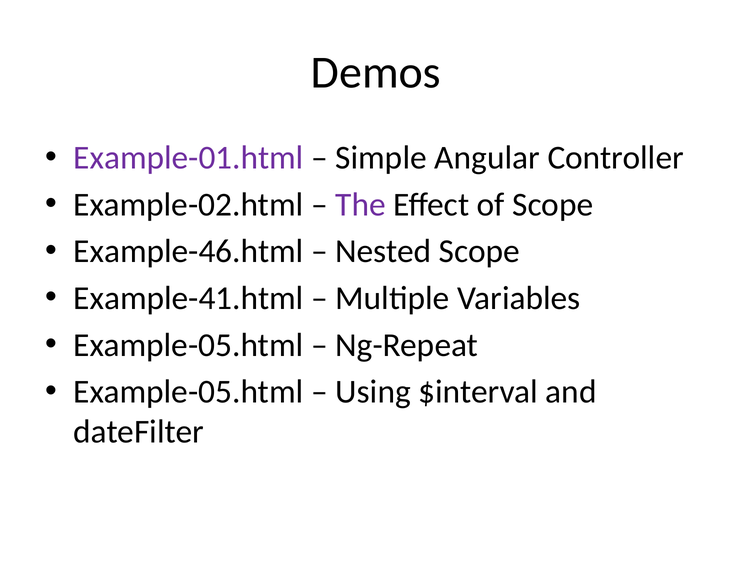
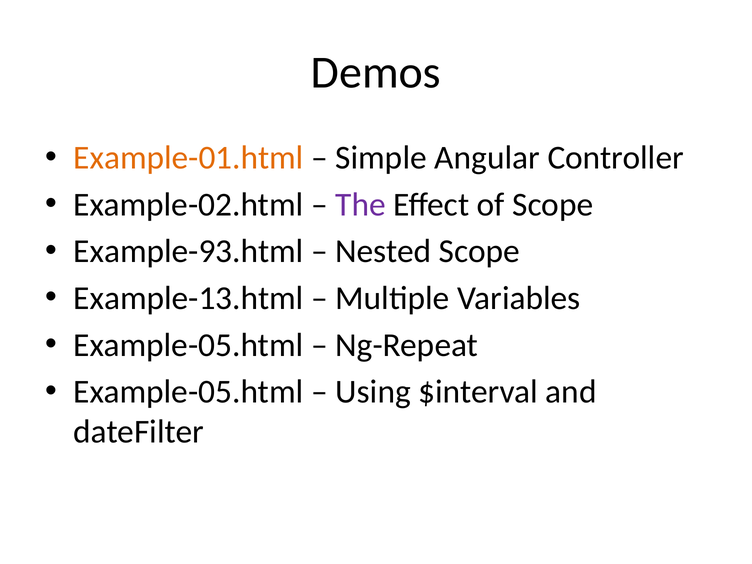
Example-01.html colour: purple -> orange (188, 158)
Example-46.html: Example-46.html -> Example-93.html (188, 251)
Example-41.html: Example-41.html -> Example-13.html (188, 298)
